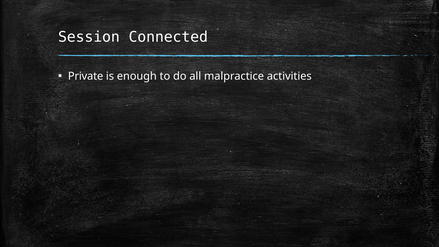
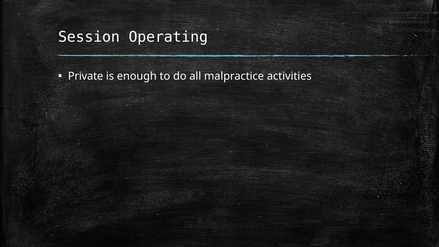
Connected: Connected -> Operating (168, 37)
